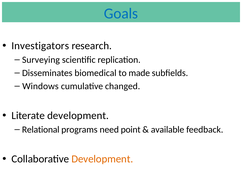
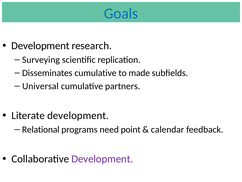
Investigators: Investigators -> Development (40, 46)
Disseminates biomedical: biomedical -> cumulative (96, 73)
Windows: Windows -> Universal (40, 86)
changed: changed -> partners (123, 86)
available: available -> calendar (168, 129)
Development colour: orange -> purple (102, 159)
